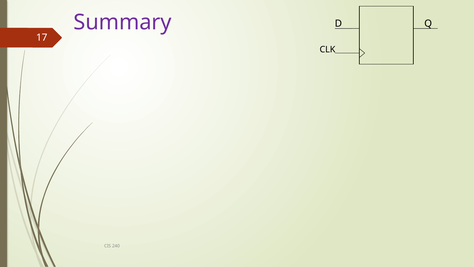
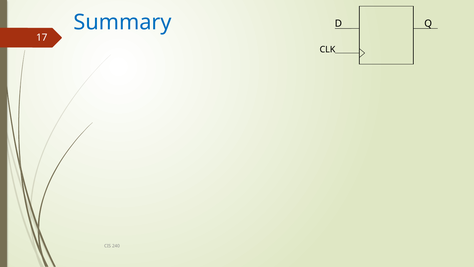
Summary colour: purple -> blue (123, 22)
